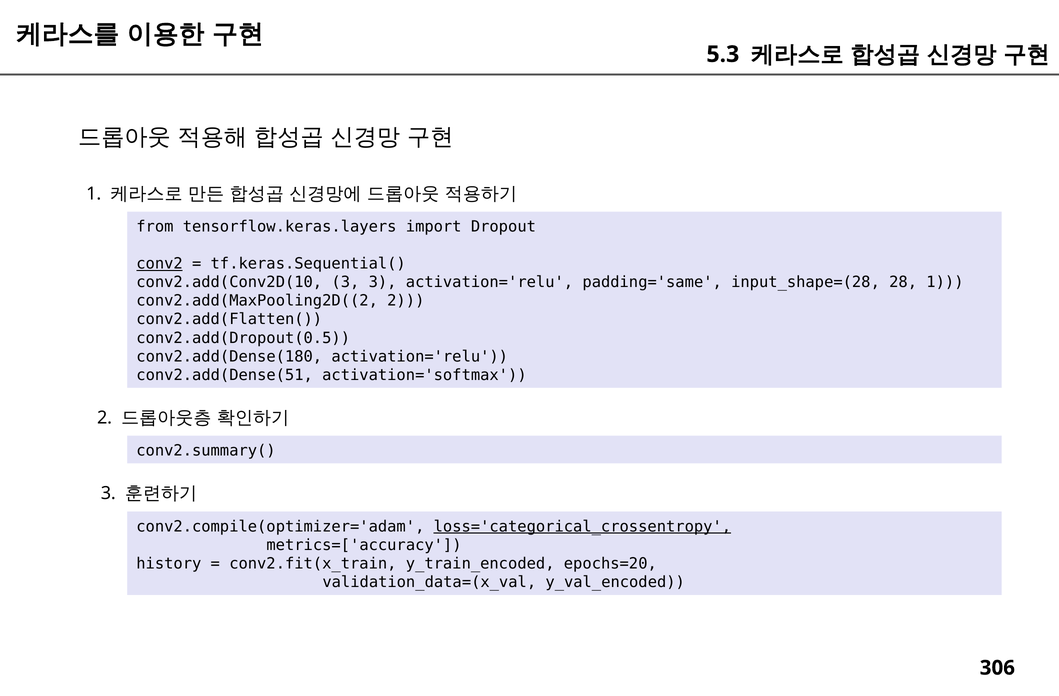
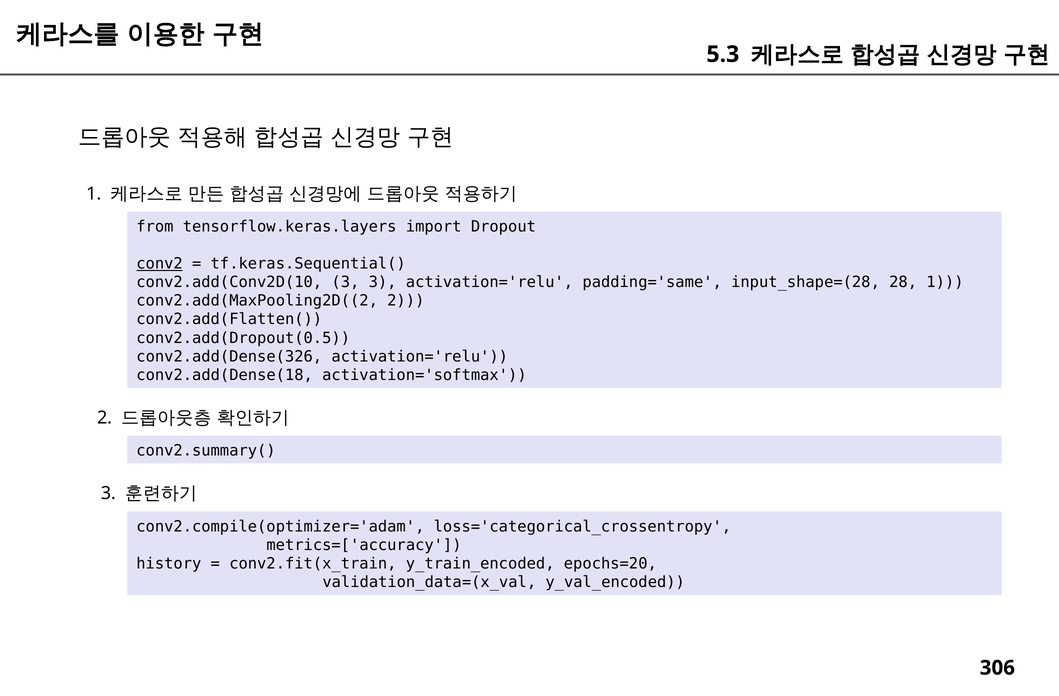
conv2.add(Dense(180: conv2.add(Dense(180 -> conv2.add(Dense(326 (229, 356)
conv2.add(Dense(51: conv2.add(Dense(51 -> conv2.add(Dense(18 (225, 375)
loss='categorical_crossentropy underline: present -> none (582, 526)
